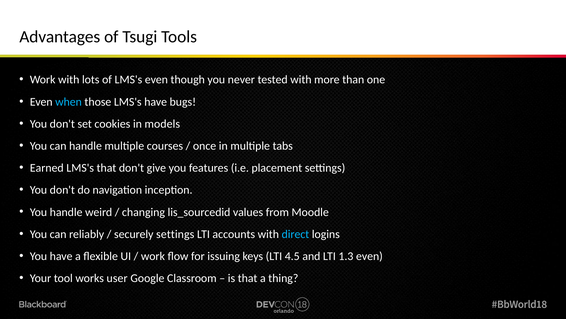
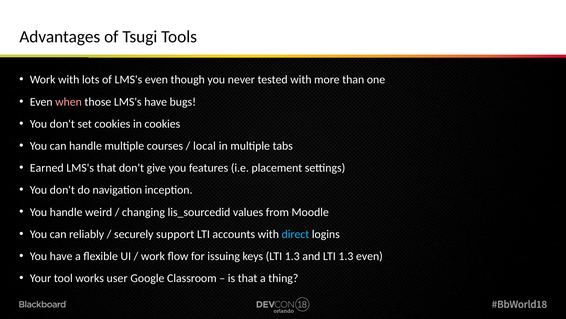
when colour: light blue -> pink (69, 102)
in models: models -> cookies (162, 124)
once: once -> local (204, 146)
securely settings: settings -> support (175, 234)
keys LTI 4.5: 4.5 -> 1.3 (292, 256)
